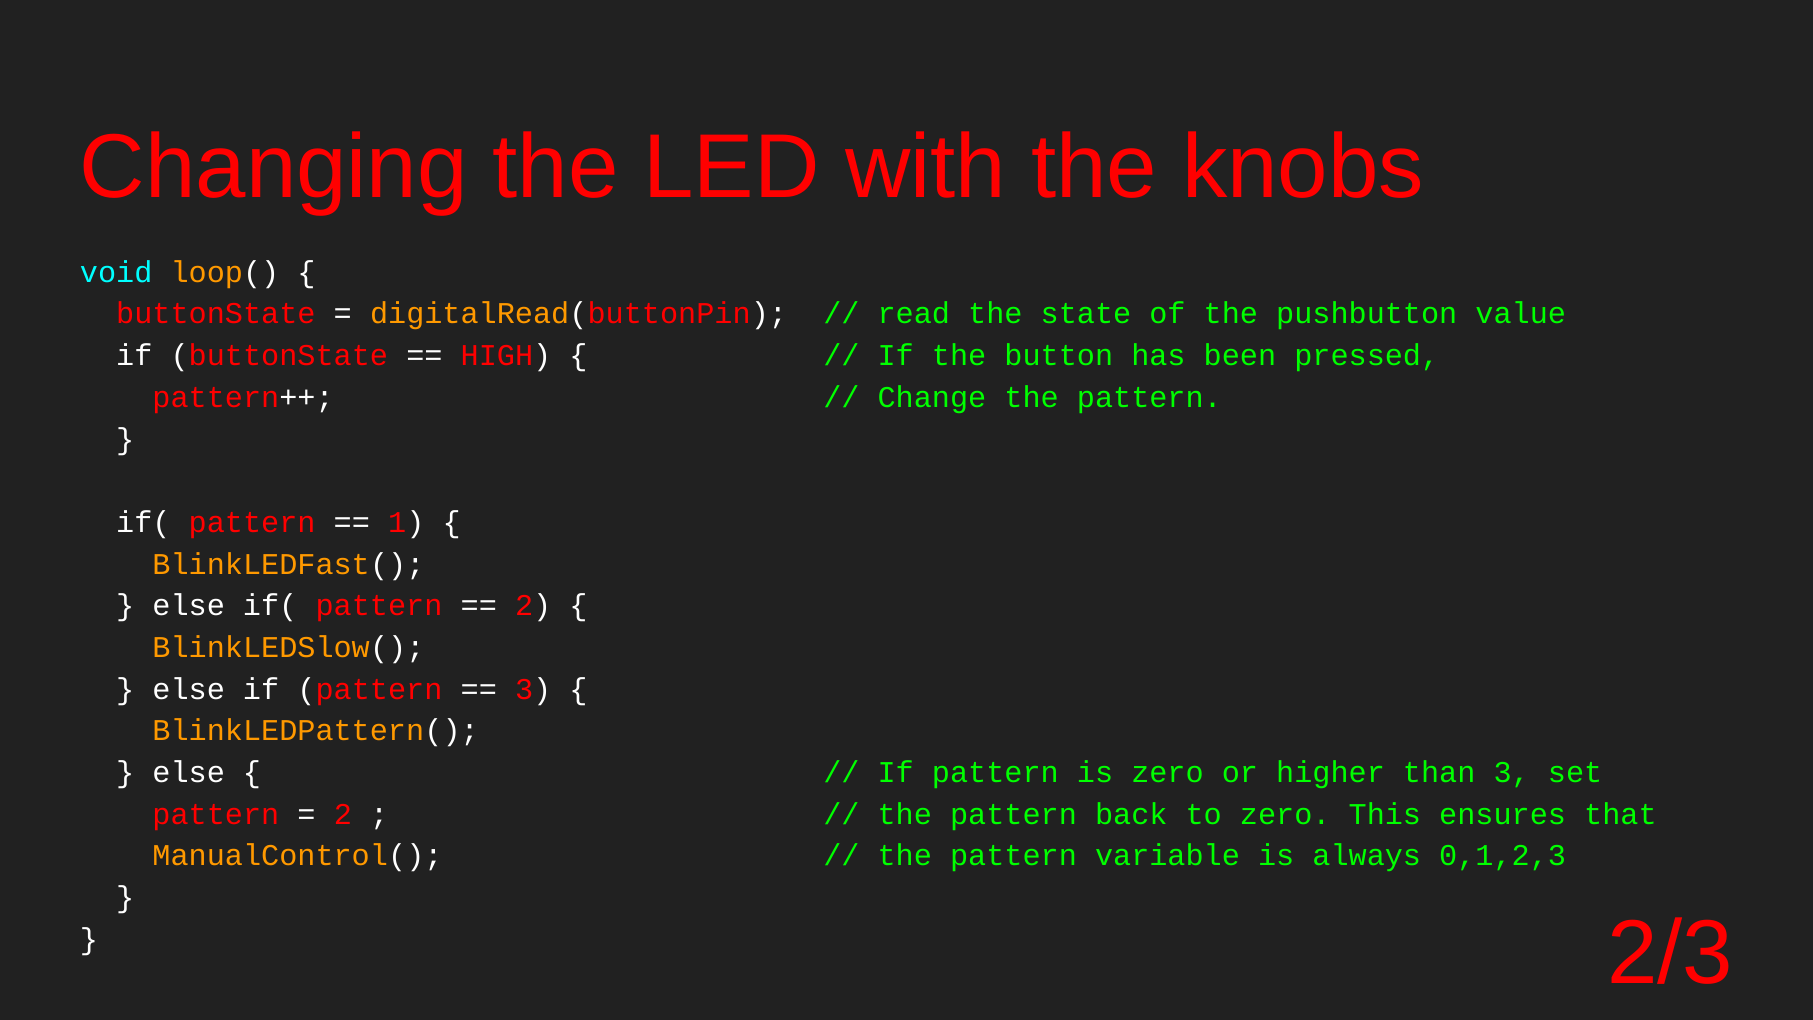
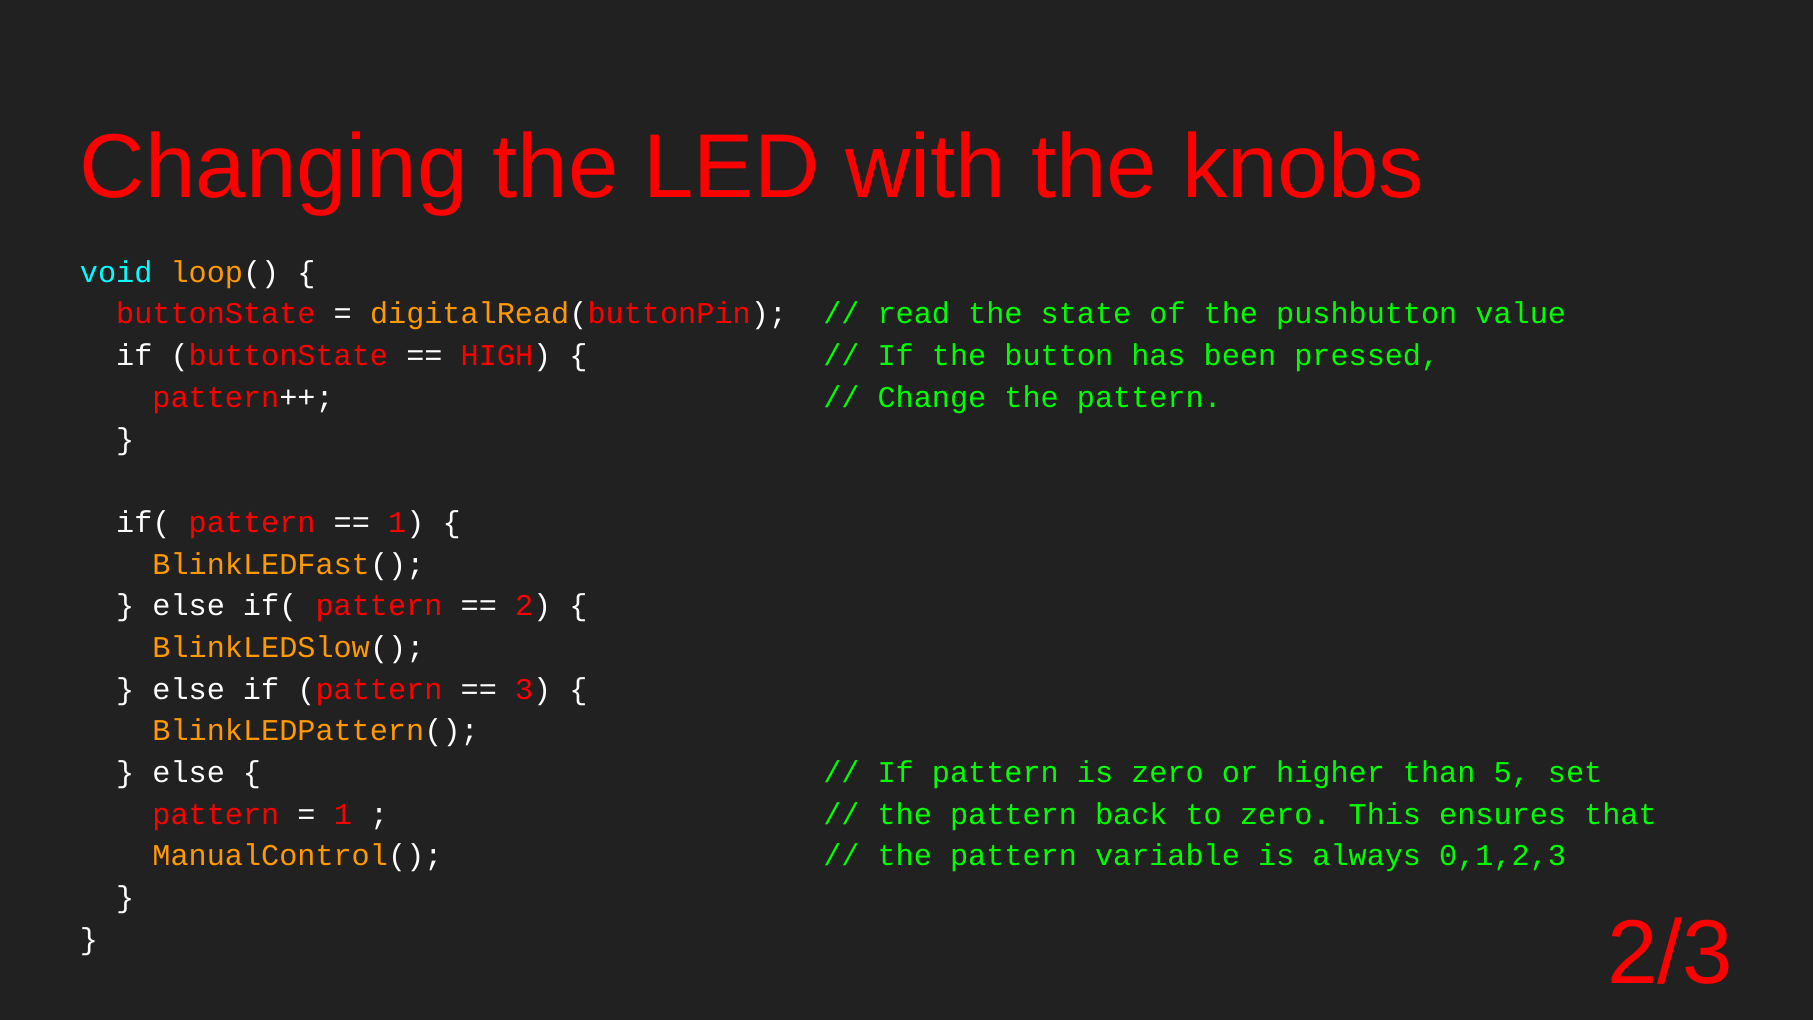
than 3: 3 -> 5 (1512, 772)
2: 2 -> 1 (343, 814)
